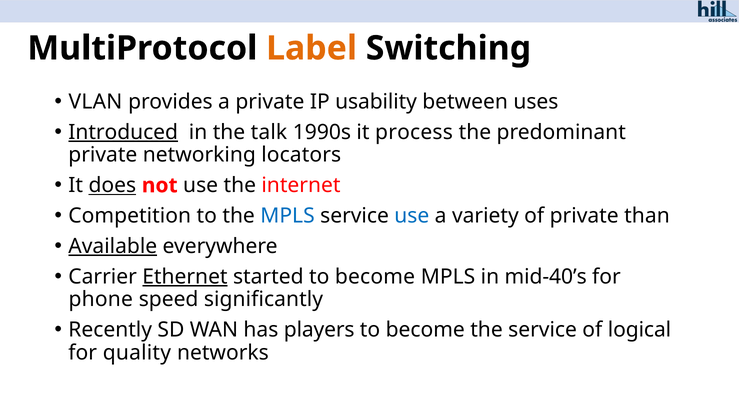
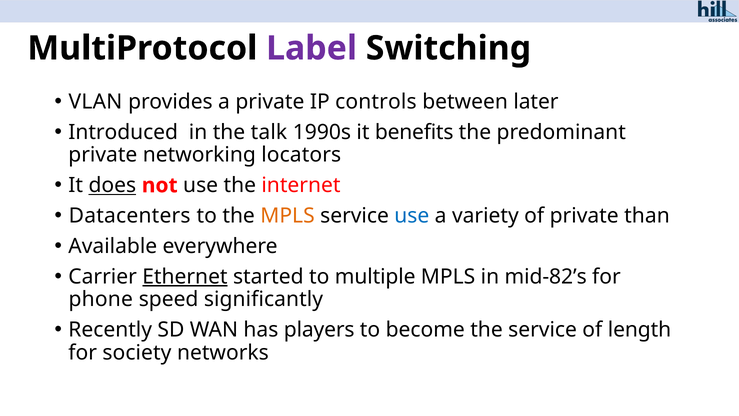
Label colour: orange -> purple (312, 48)
usability: usability -> controls (376, 102)
uses: uses -> later (536, 102)
Introduced underline: present -> none (123, 132)
process: process -> benefits (414, 132)
Competition: Competition -> Datacenters (130, 216)
MPLS colour: blue -> orange (288, 216)
Available underline: present -> none (113, 246)
started to become: become -> multiple (375, 277)
mid-40’s: mid-40’s -> mid-82’s (546, 277)
logical: logical -> length (639, 330)
quality: quality -> society (137, 352)
